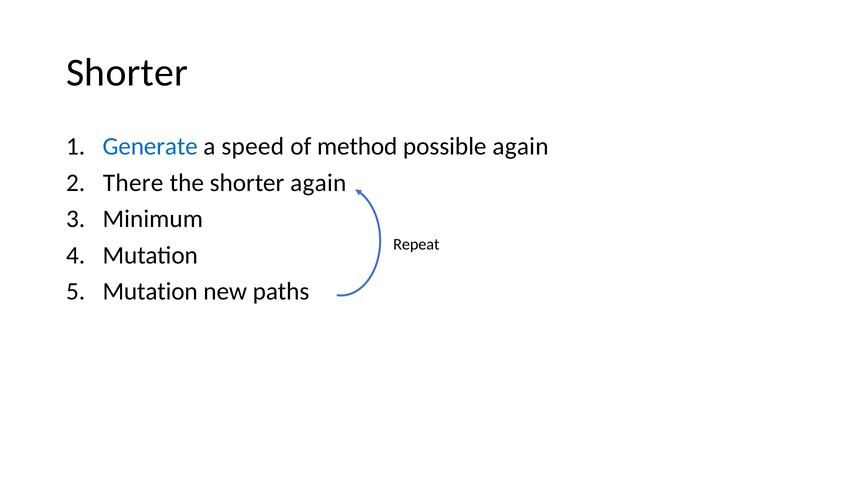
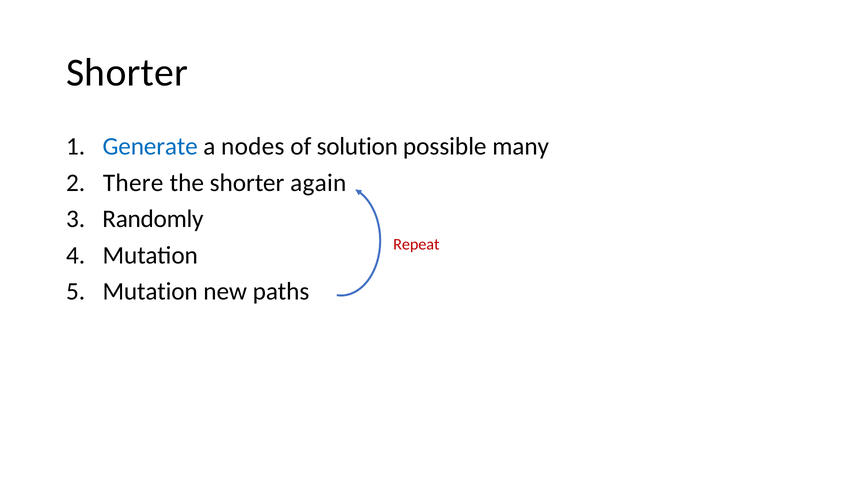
speed: speed -> nodes (253, 146)
method: method -> solution (357, 146)
possible again: again -> many (521, 146)
Minimum: Minimum -> Randomly (153, 219)
Repeat colour: black -> red (416, 244)
